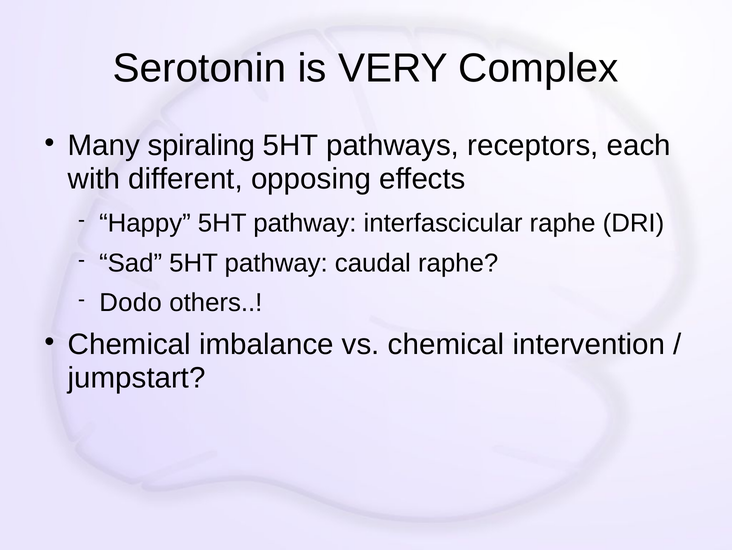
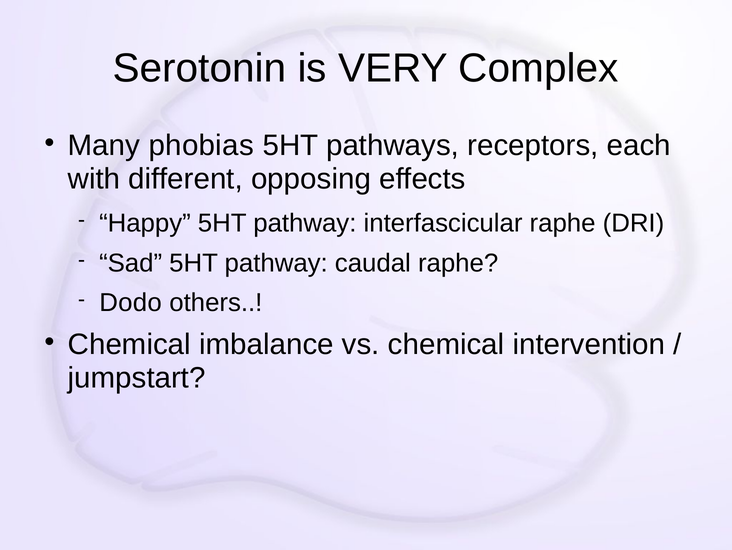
spiraling: spiraling -> phobias (201, 145)
